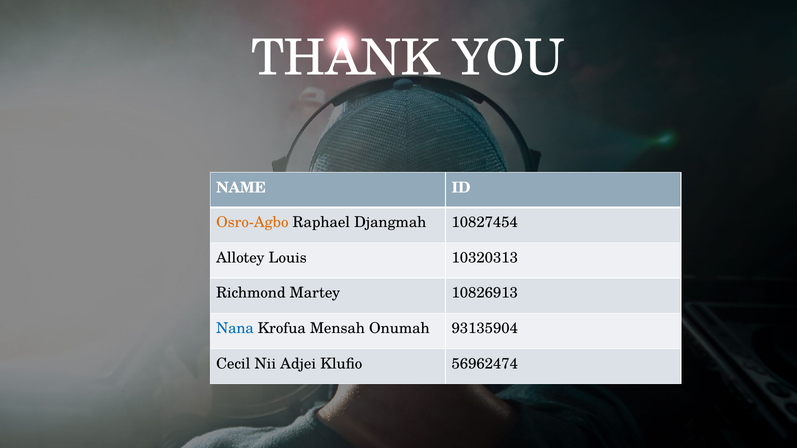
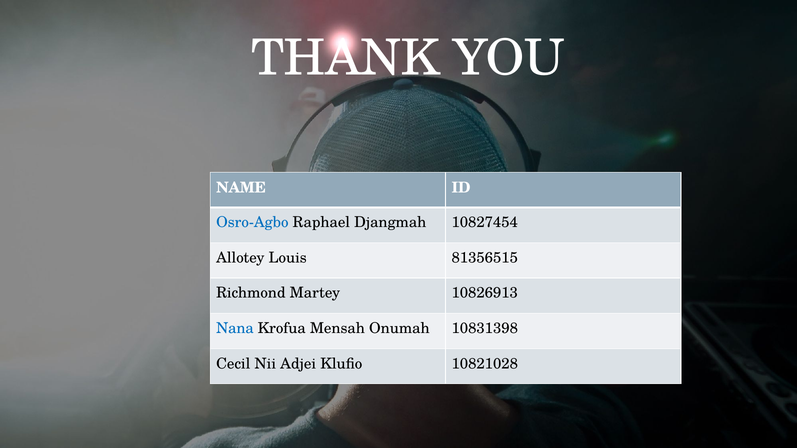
Osro-Agbo colour: orange -> blue (252, 223)
10320313: 10320313 -> 81356515 (485, 258)
93135904: 93135904 -> 10831398 (485, 329)
56962474: 56962474 -> 10821028 (485, 364)
